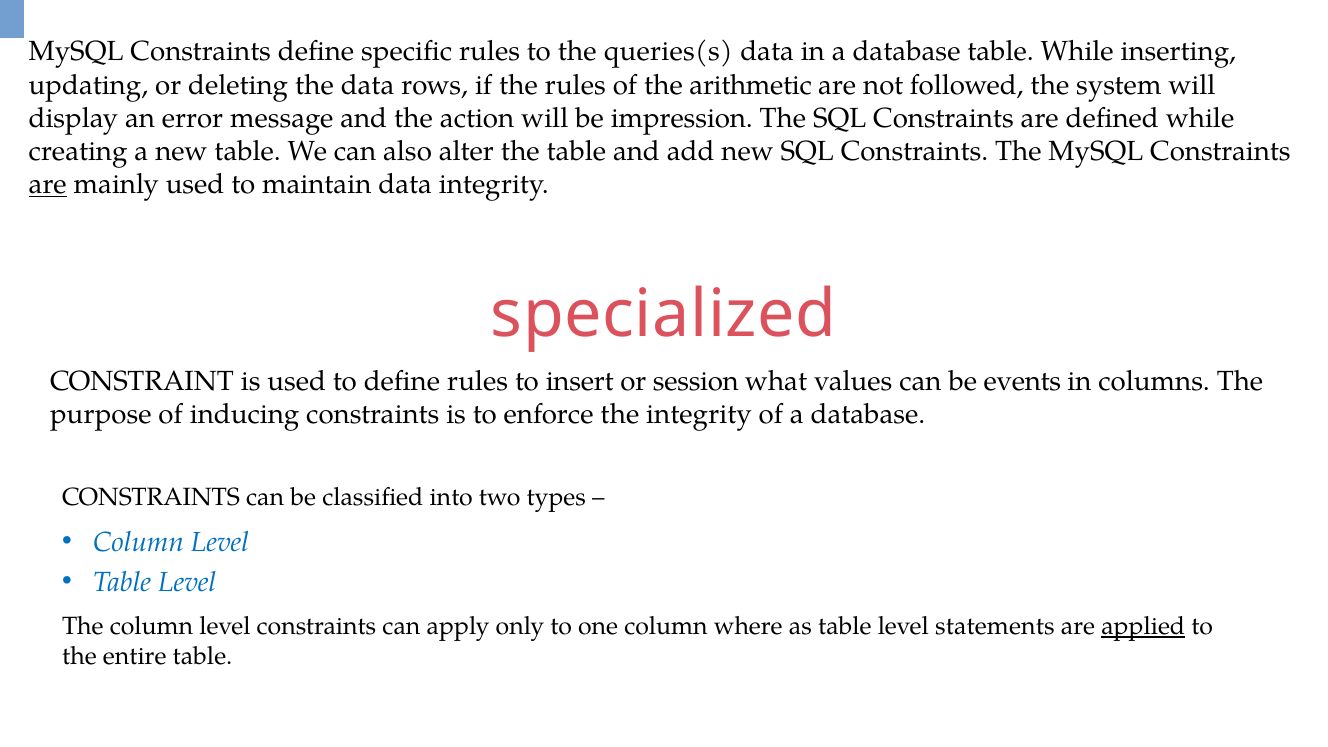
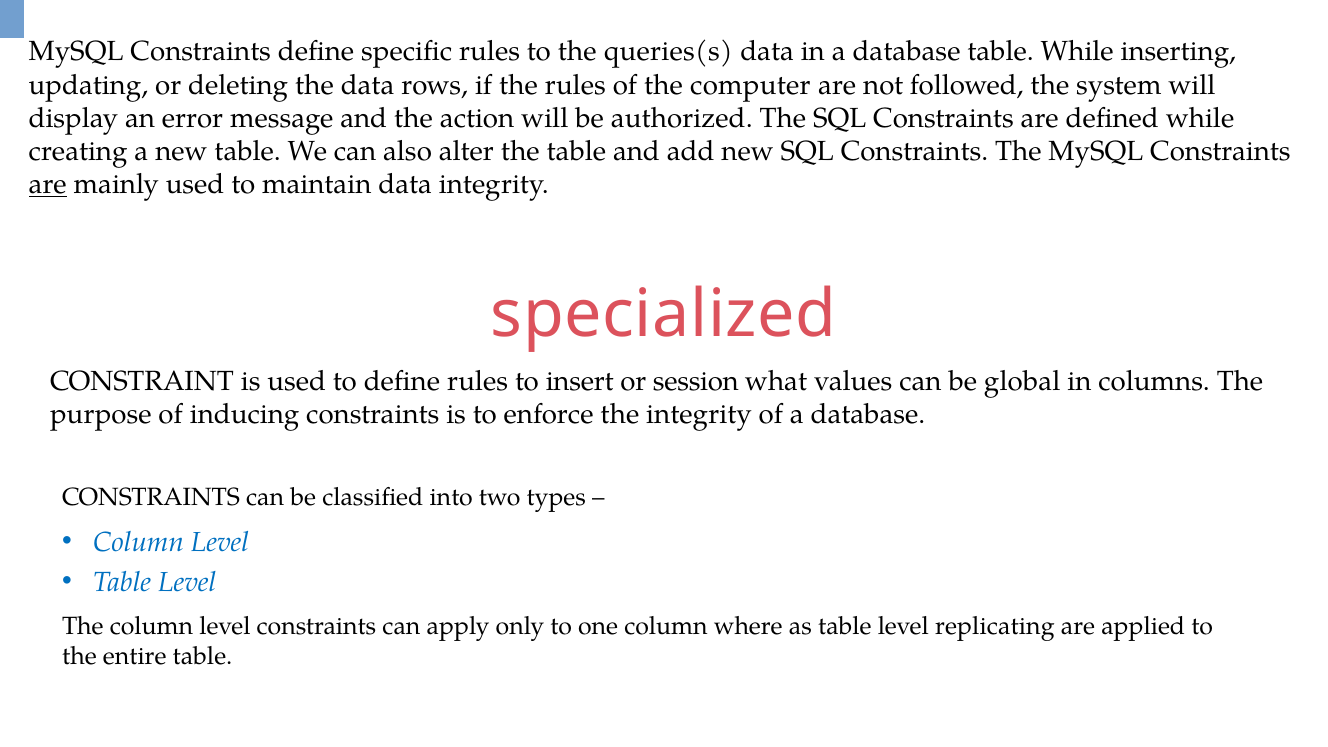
arithmetic: arithmetic -> computer (750, 85)
impression: impression -> authorized (682, 118)
events: events -> global (1022, 381)
statements: statements -> replicating (995, 626)
applied underline: present -> none (1143, 626)
